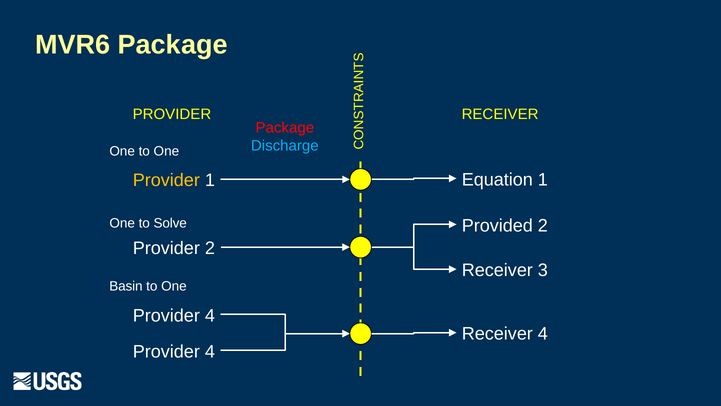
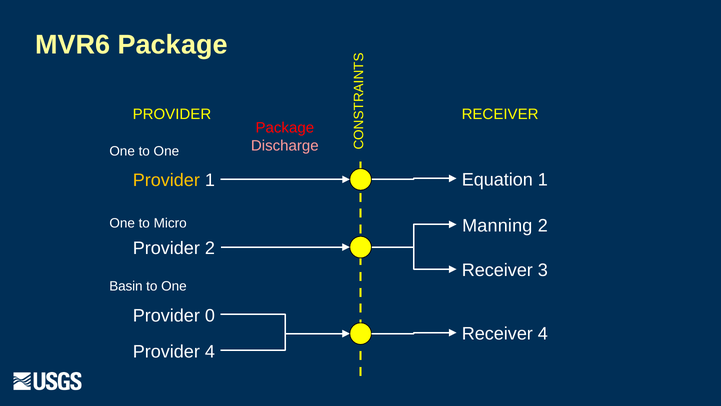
Discharge colour: light blue -> pink (285, 145)
Solve: Solve -> Micro (170, 223)
Provided: Provided -> Manning (497, 225)
4: 4 -> 0 (210, 315)
